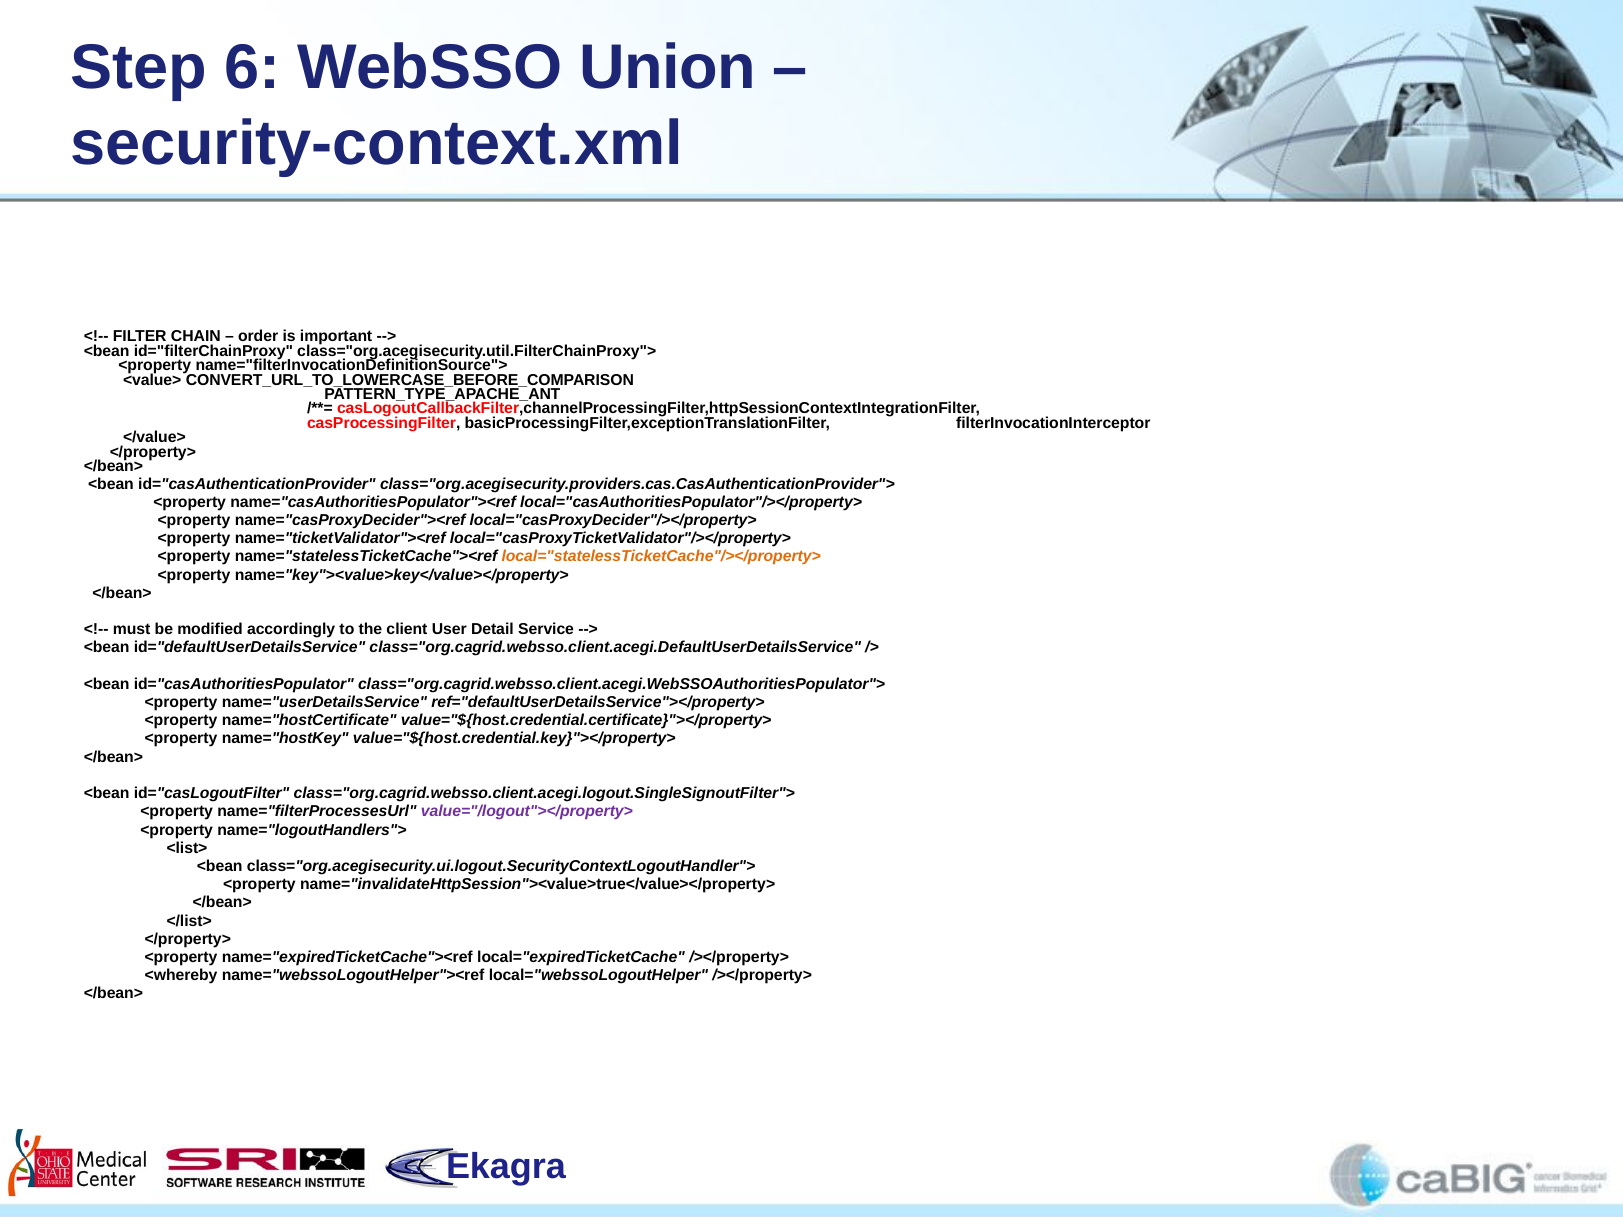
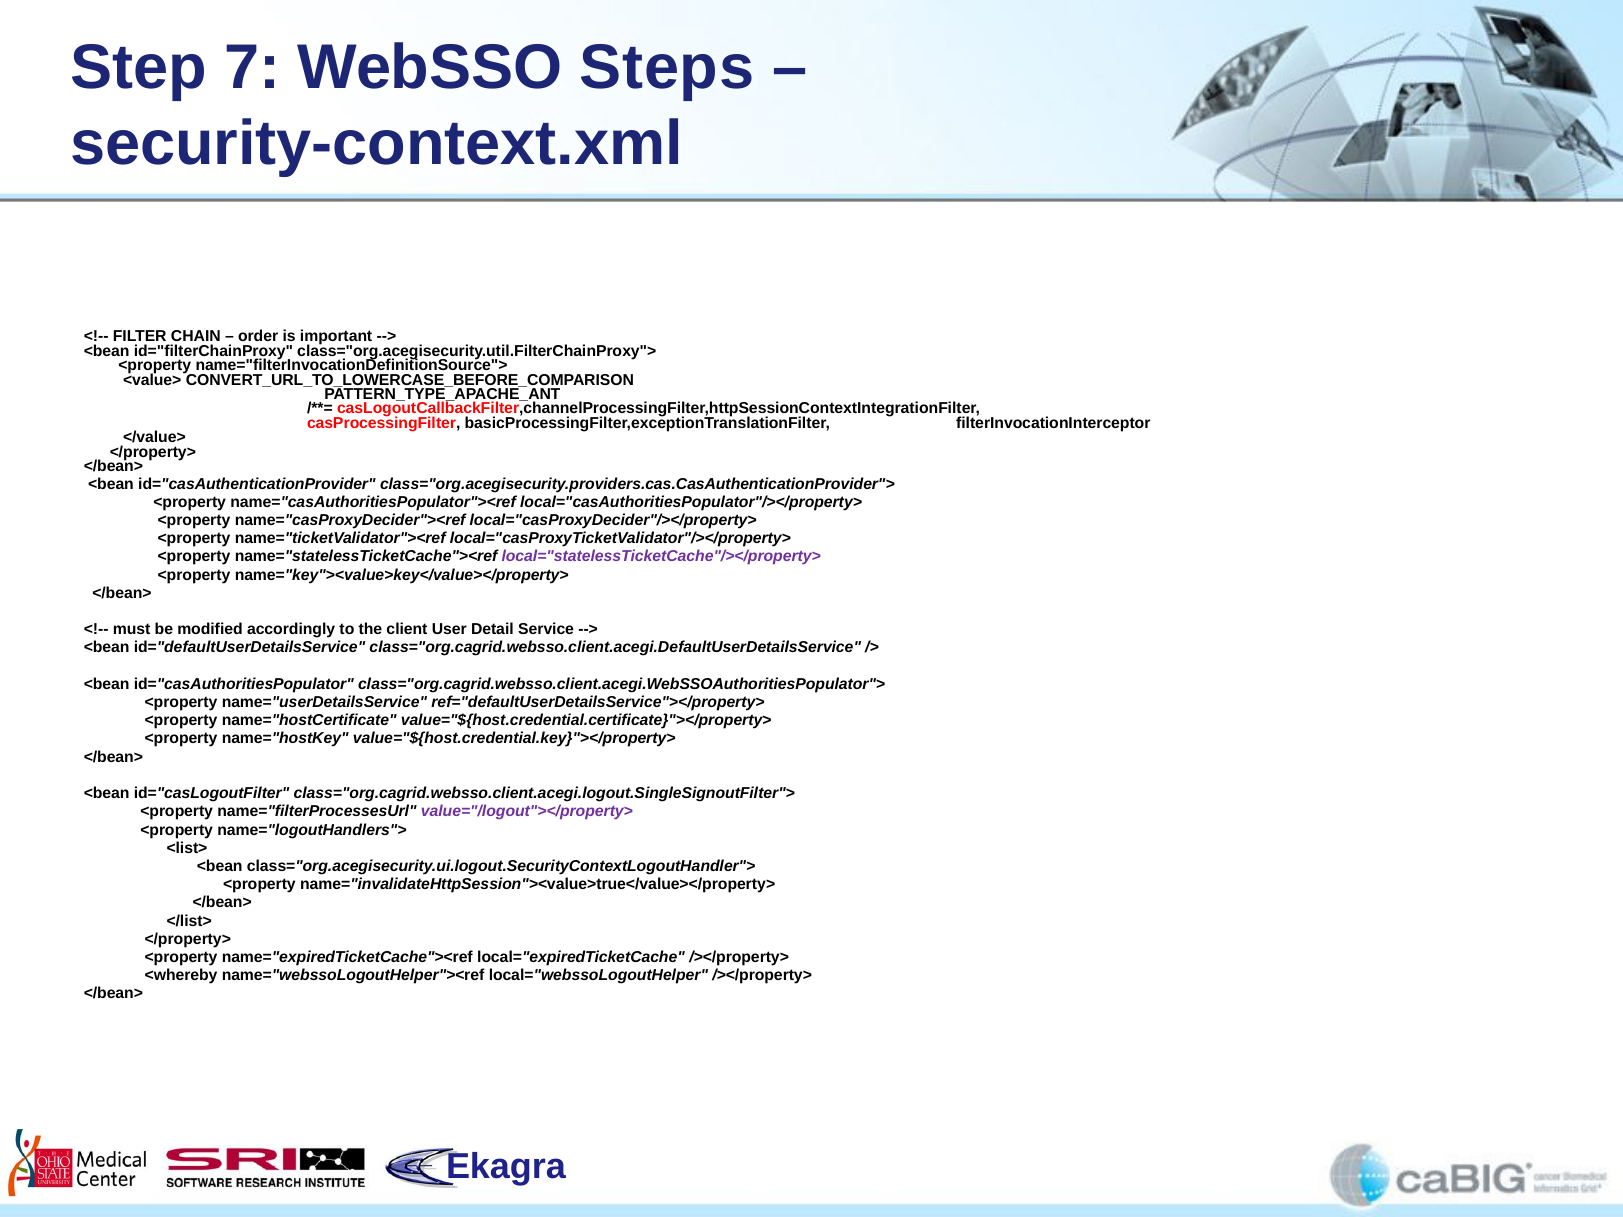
6: 6 -> 7 (252, 68)
Union: Union -> Steps (667, 68)
local="statelessTicketCache"/></property> colour: orange -> purple (661, 557)
